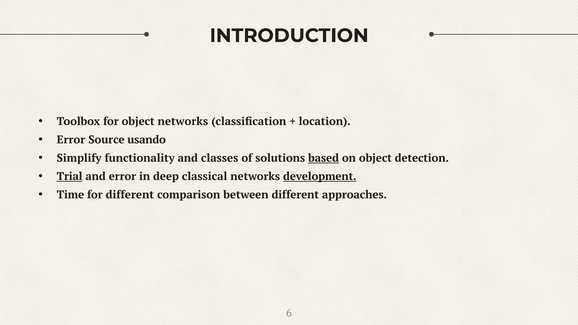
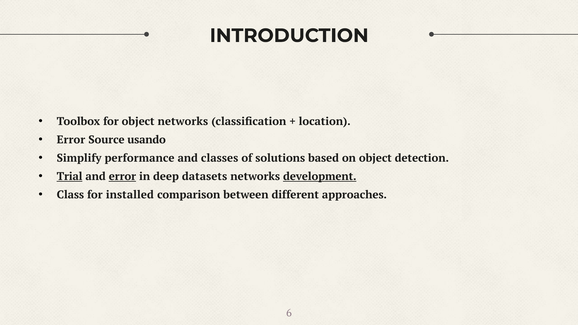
functionality: functionality -> performance (140, 158)
based underline: present -> none (324, 158)
error underline: none -> present (122, 176)
classical: classical -> datasets (205, 176)
Time: Time -> Class (70, 195)
for different: different -> installed (130, 195)
